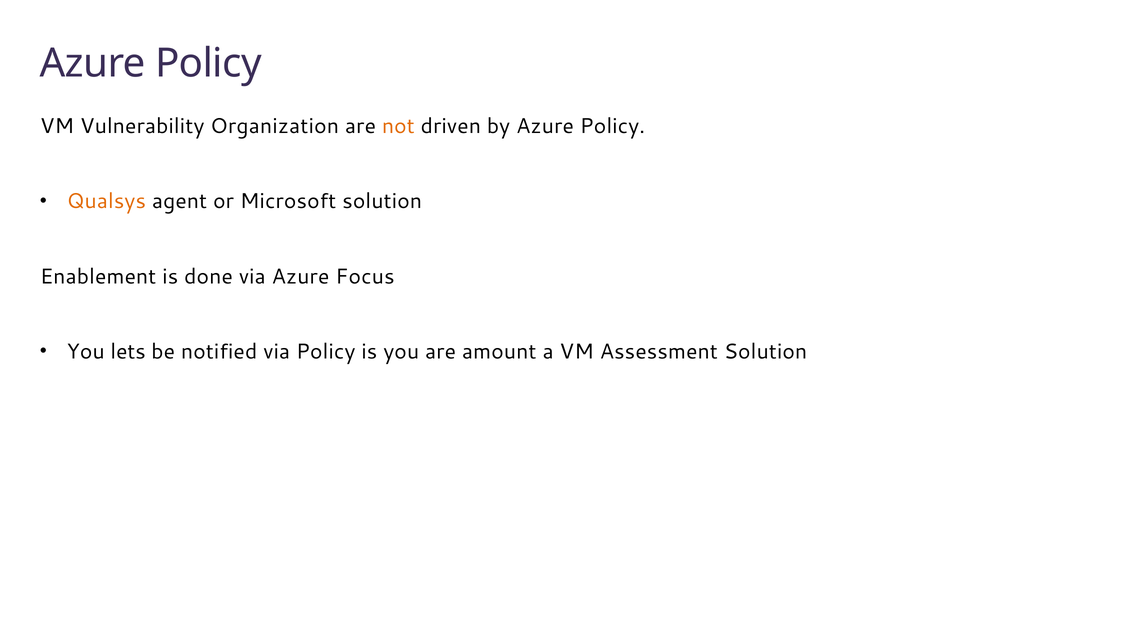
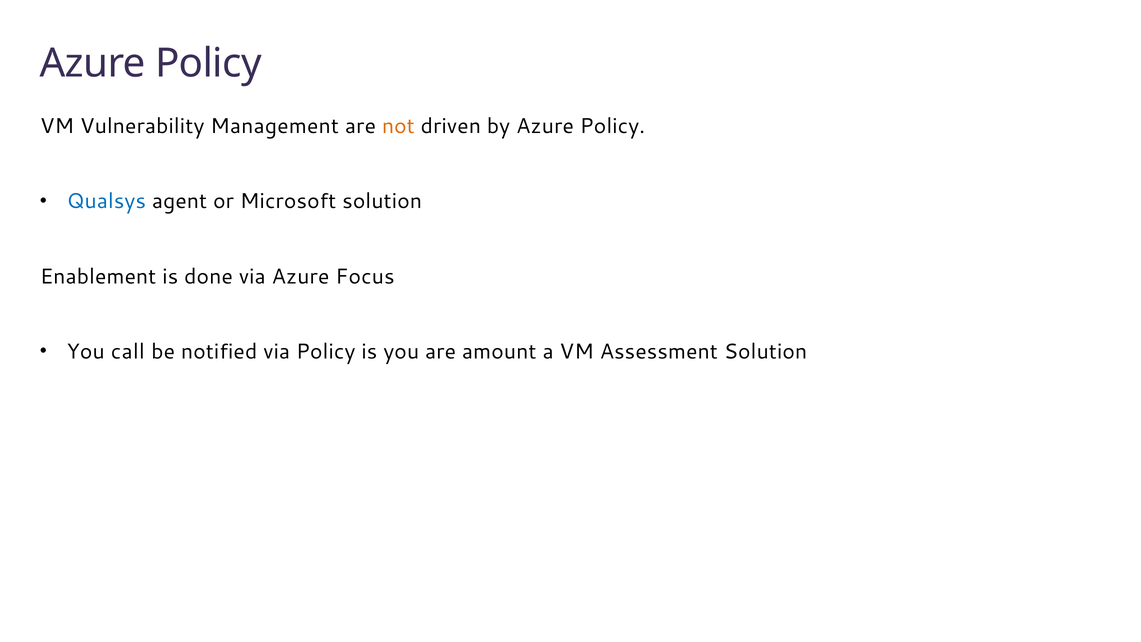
Organization: Organization -> Management (275, 126)
Qualsys colour: orange -> blue (106, 201)
lets: lets -> call (128, 352)
